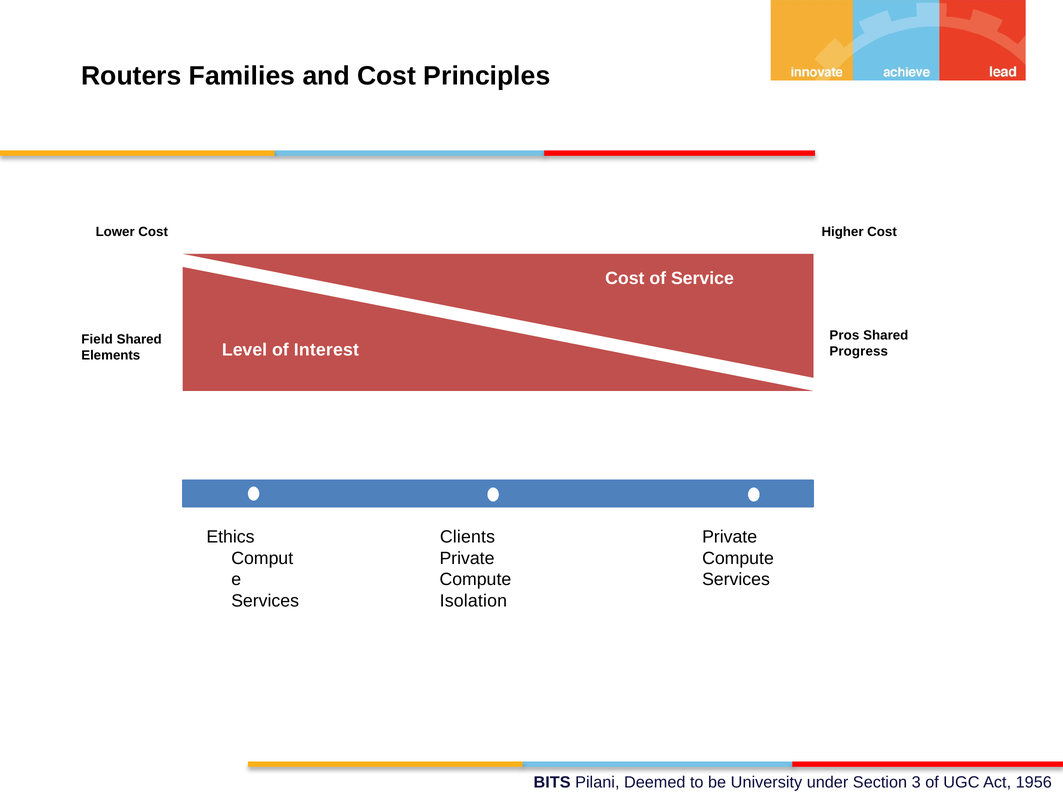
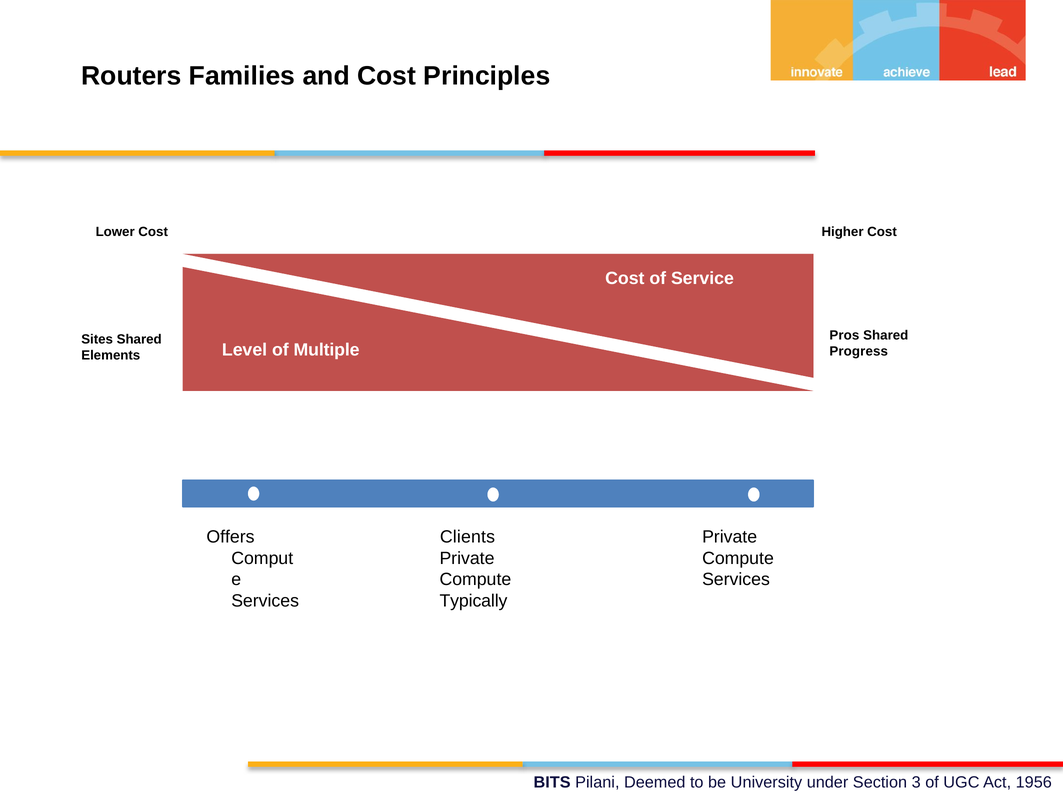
Field: Field -> Sites (97, 339)
Interest: Interest -> Multiple (327, 350)
Ethics: Ethics -> Offers (230, 537)
Isolation: Isolation -> Typically (473, 601)
